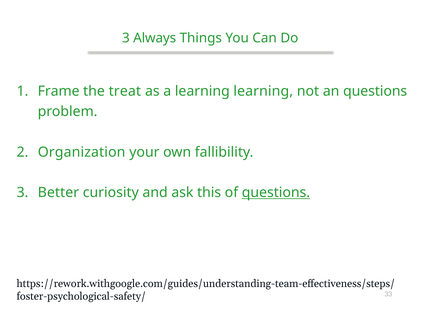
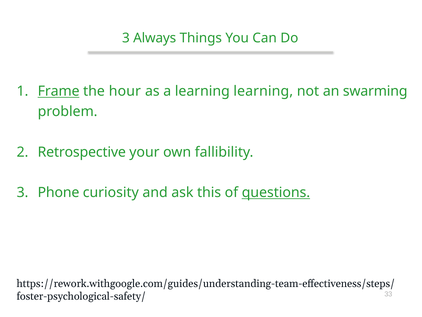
Frame underline: none -> present (59, 91)
treat: treat -> hour (125, 91)
an questions: questions -> swarming (375, 91)
Organization: Organization -> Retrospective (82, 152)
Better: Better -> Phone (59, 192)
